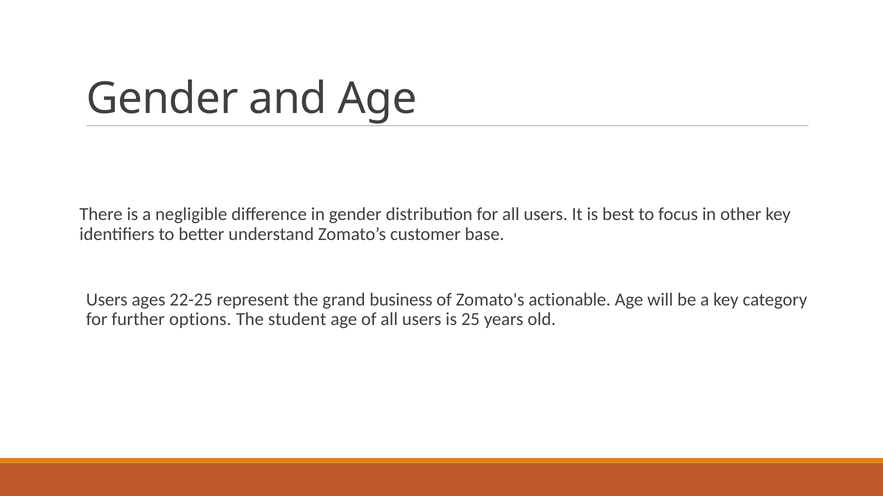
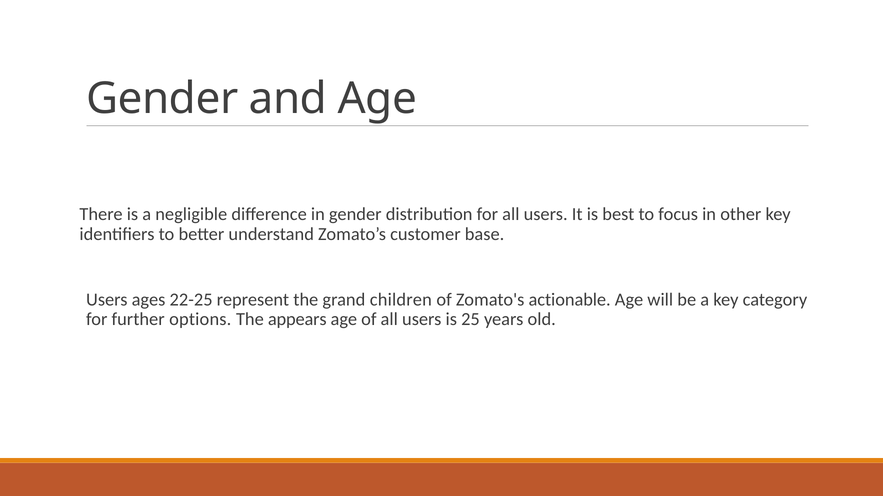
business: business -> children (401, 300)
student: student -> appears (297, 320)
